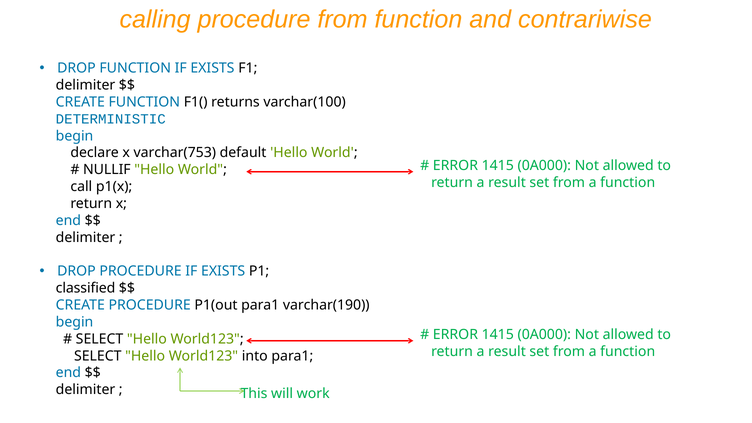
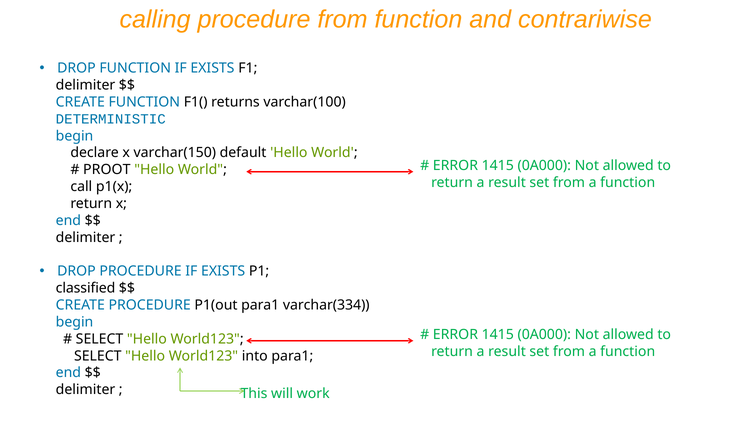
varchar(753: varchar(753 -> varchar(150 (175, 153)
NULLIF: NULLIF -> PROOT (107, 170)
varchar(190: varchar(190 -> varchar(334 (326, 305)
